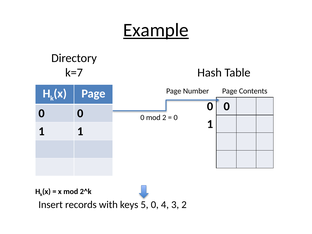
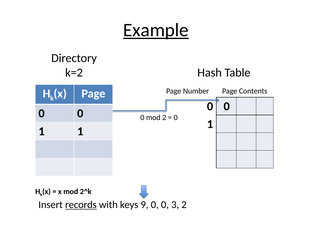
k=7: k=7 -> k=2 (74, 73)
records underline: none -> present (81, 205)
5: 5 -> 9 (145, 205)
4: 4 -> 0 (165, 205)
